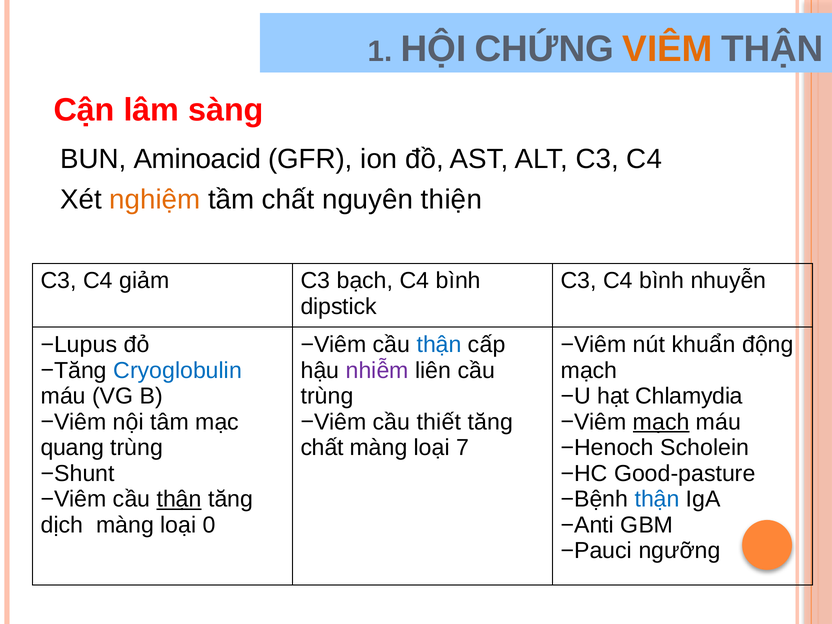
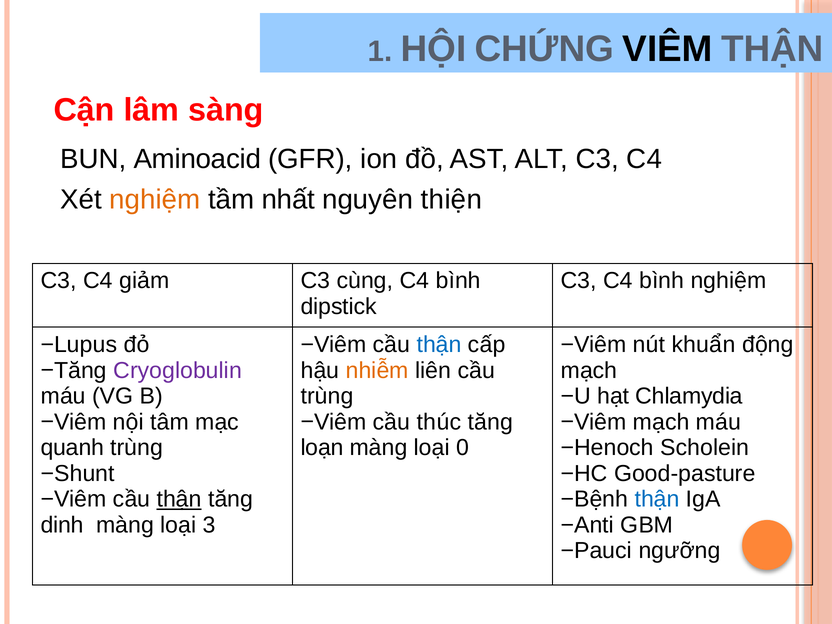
VIÊM colour: orange -> black (668, 49)
tầm chất: chất -> nhất (288, 199)
bạch: bạch -> cùng (365, 281)
bình nhuyễn: nhuyễn -> nghiệm (728, 281)
Cryoglobulin colour: blue -> purple (178, 370)
nhiễm colour: purple -> orange (377, 370)
thiết: thiết -> thúc (439, 422)
mạch underline: present -> none (661, 422)
quang: quang -> quanh (72, 448)
chất: chất -> loạn (322, 448)
7: 7 -> 0 (463, 448)
dịch: dịch -> dinh (62, 525)
0: 0 -> 3 (209, 525)
